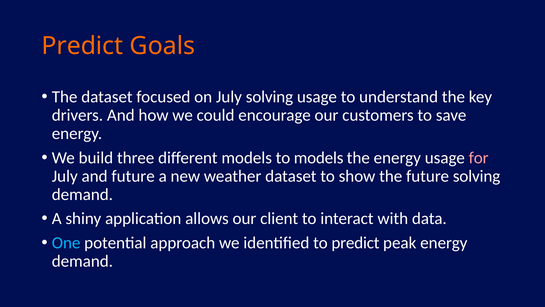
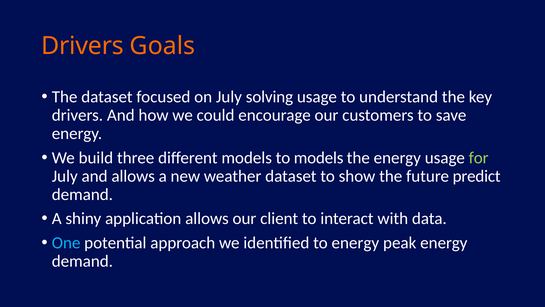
Predict: Predict -> Drivers (82, 46)
for colour: pink -> light green (479, 158)
and future: future -> allows (133, 176)
future solving: solving -> predict (477, 176)
to predict: predict -> energy (355, 242)
